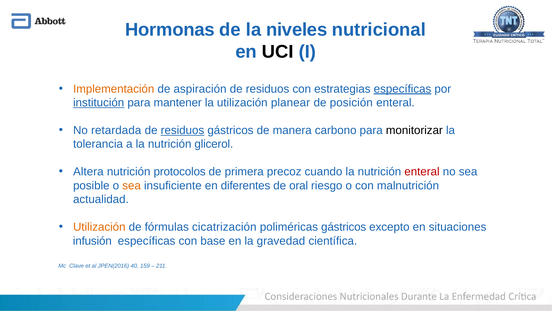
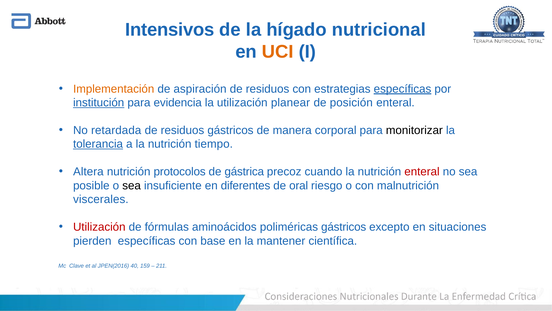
Hormonas: Hormonas -> Intensivos (170, 30)
niveles: niveles -> hígado (297, 30)
UCI colour: black -> orange (278, 52)
mantener: mantener -> evidencia (178, 103)
residuos underline: present -> none (182, 130)
carbono: carbono -> corporal (336, 130)
tolerancia underline: none -> present (98, 144)
glicerol: glicerol -> tiempo (214, 144)
primera: primera -> gástrica (244, 172)
sea colour: orange -> black (132, 185)
actualidad: actualidad -> viscerales (101, 199)
Utilización colour: orange -> red (99, 227)
cicatrización: cicatrización -> aminoácidos (224, 227)
infusión: infusión -> pierden (92, 241)
gravedad: gravedad -> mantener (281, 241)
